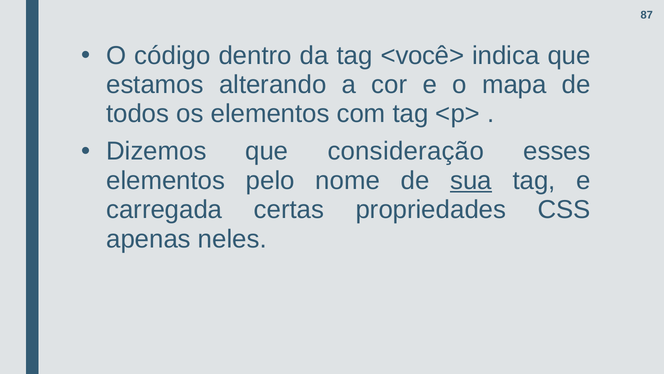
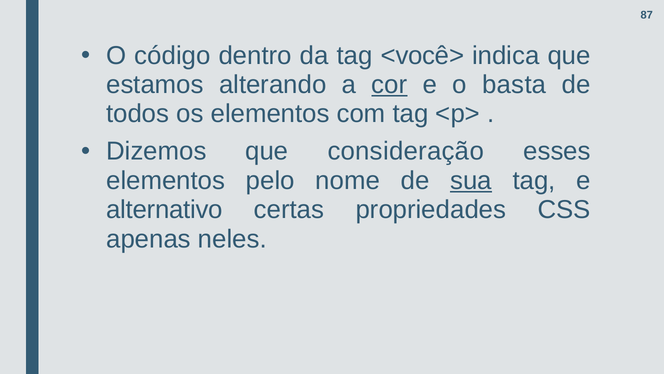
cor underline: none -> present (389, 85)
mapa: mapa -> basta (514, 85)
carregada: carregada -> alternativo (164, 210)
